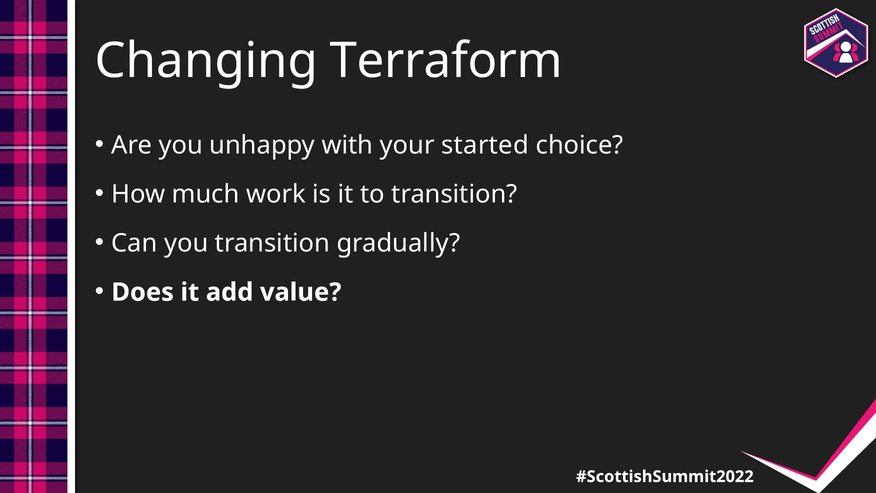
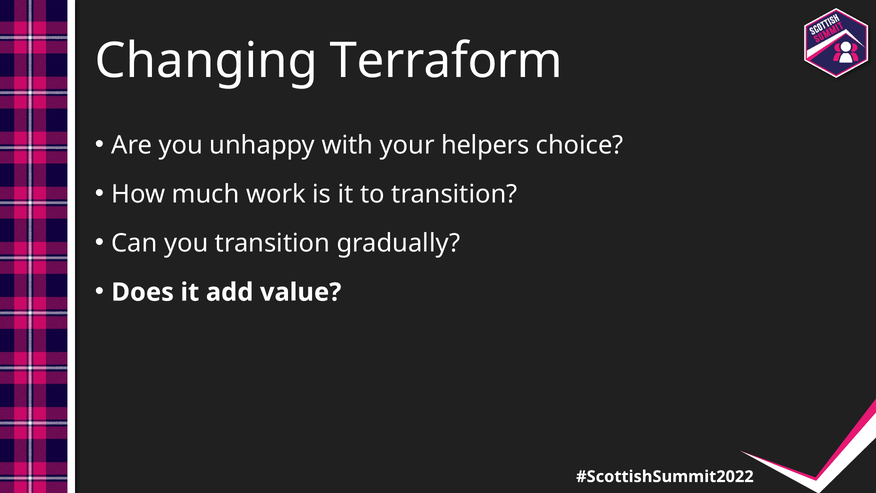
started: started -> helpers (485, 145)
